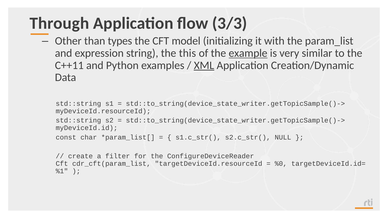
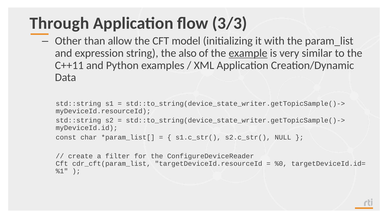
types: types -> allow (120, 41)
this: this -> also (188, 53)
XML underline: present -> none (204, 65)
